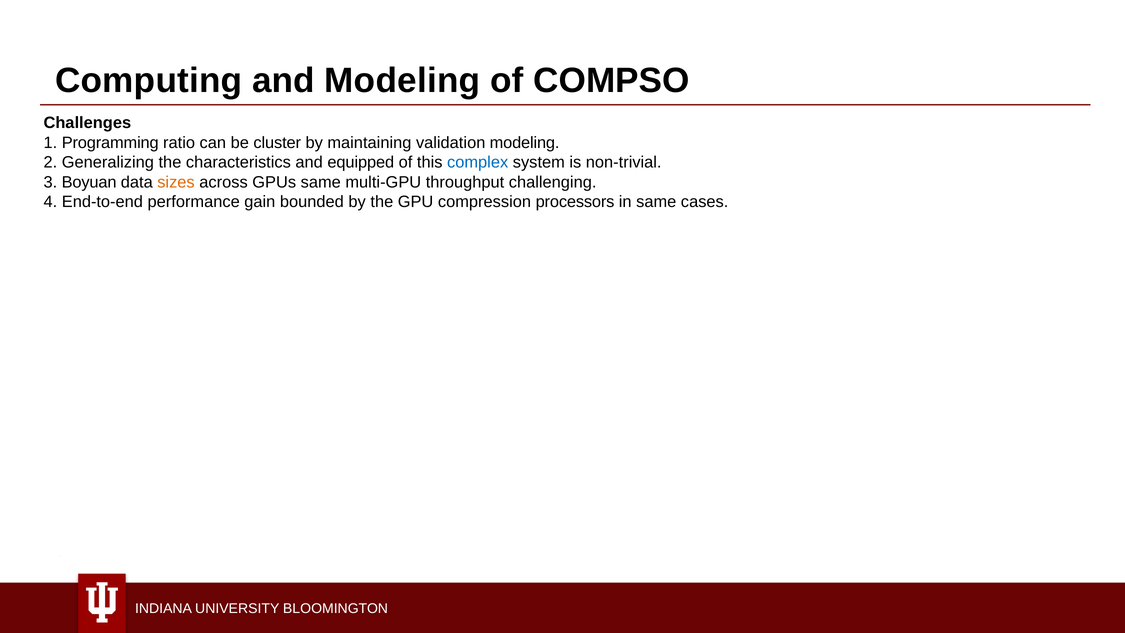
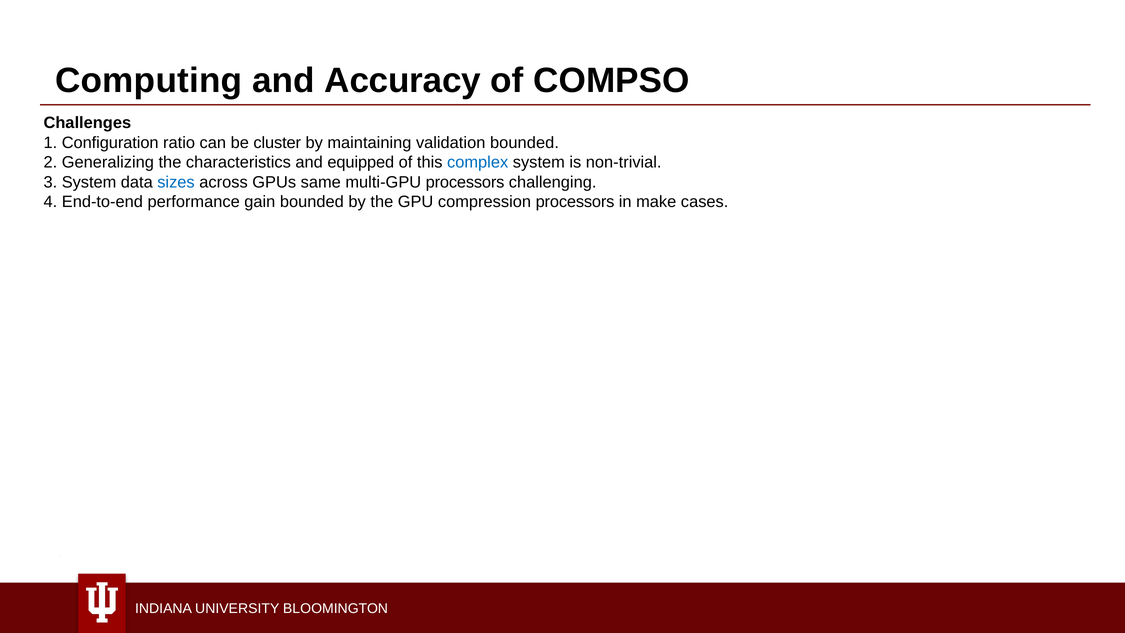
and Modeling: Modeling -> Accuracy (403, 81)
Programming: Programming -> Configuration (110, 143)
validation modeling: modeling -> bounded (524, 143)
3 Boyuan: Boyuan -> System (89, 182)
sizes colour: orange -> blue (176, 182)
multi-GPU throughput: throughput -> processors (465, 182)
in same: same -> make (656, 202)
